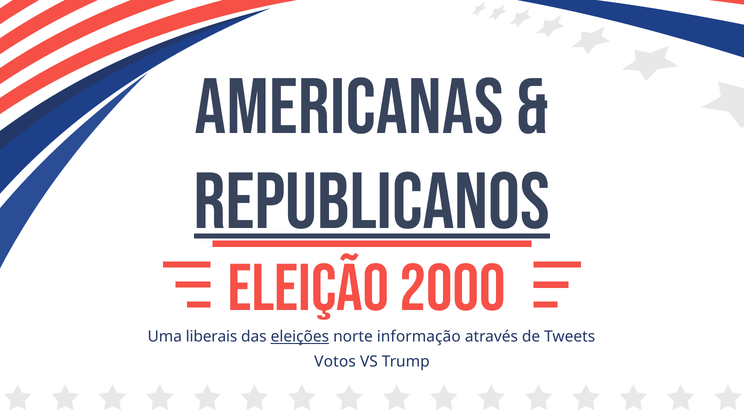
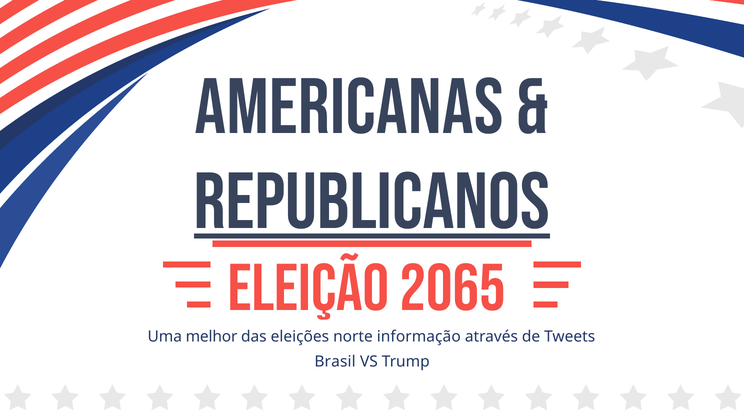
2000: 2000 -> 2065 (453, 289)
liberais: liberais -> melhor (212, 337)
eleições underline: present -> none (300, 337)
Votos: Votos -> Brasil (335, 362)
